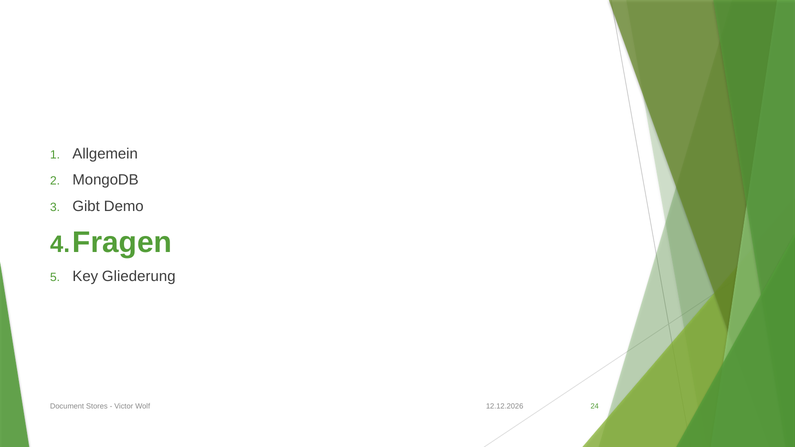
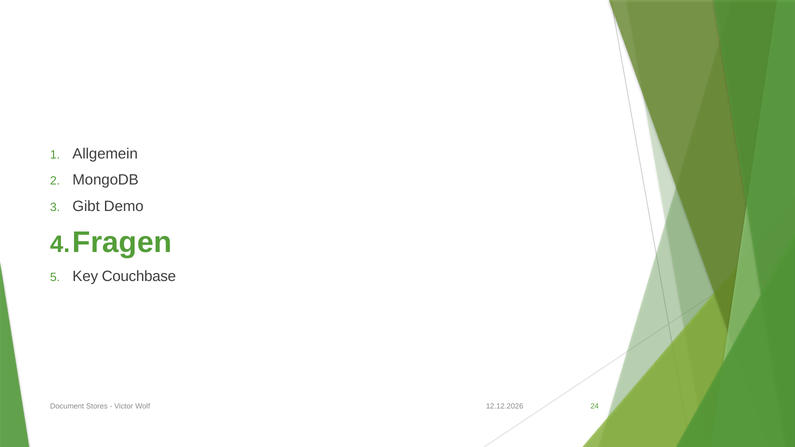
Gliederung: Gliederung -> Couchbase (139, 276)
